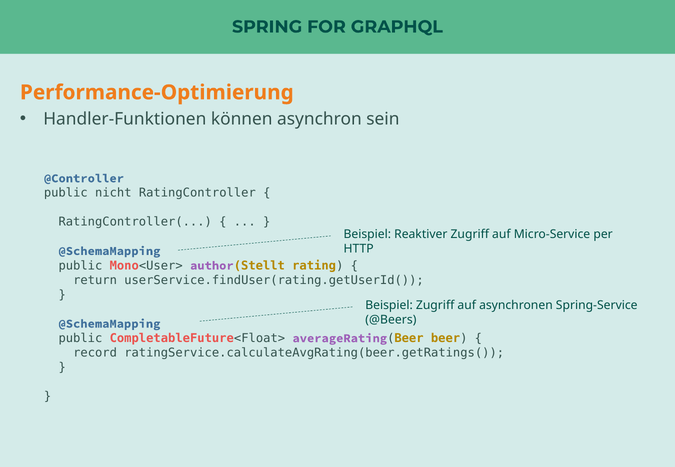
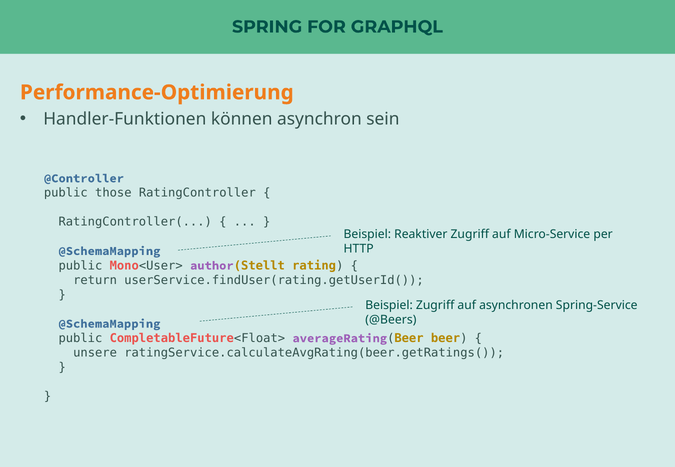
nicht: nicht -> those (113, 193)
record: record -> unsere (95, 353)
